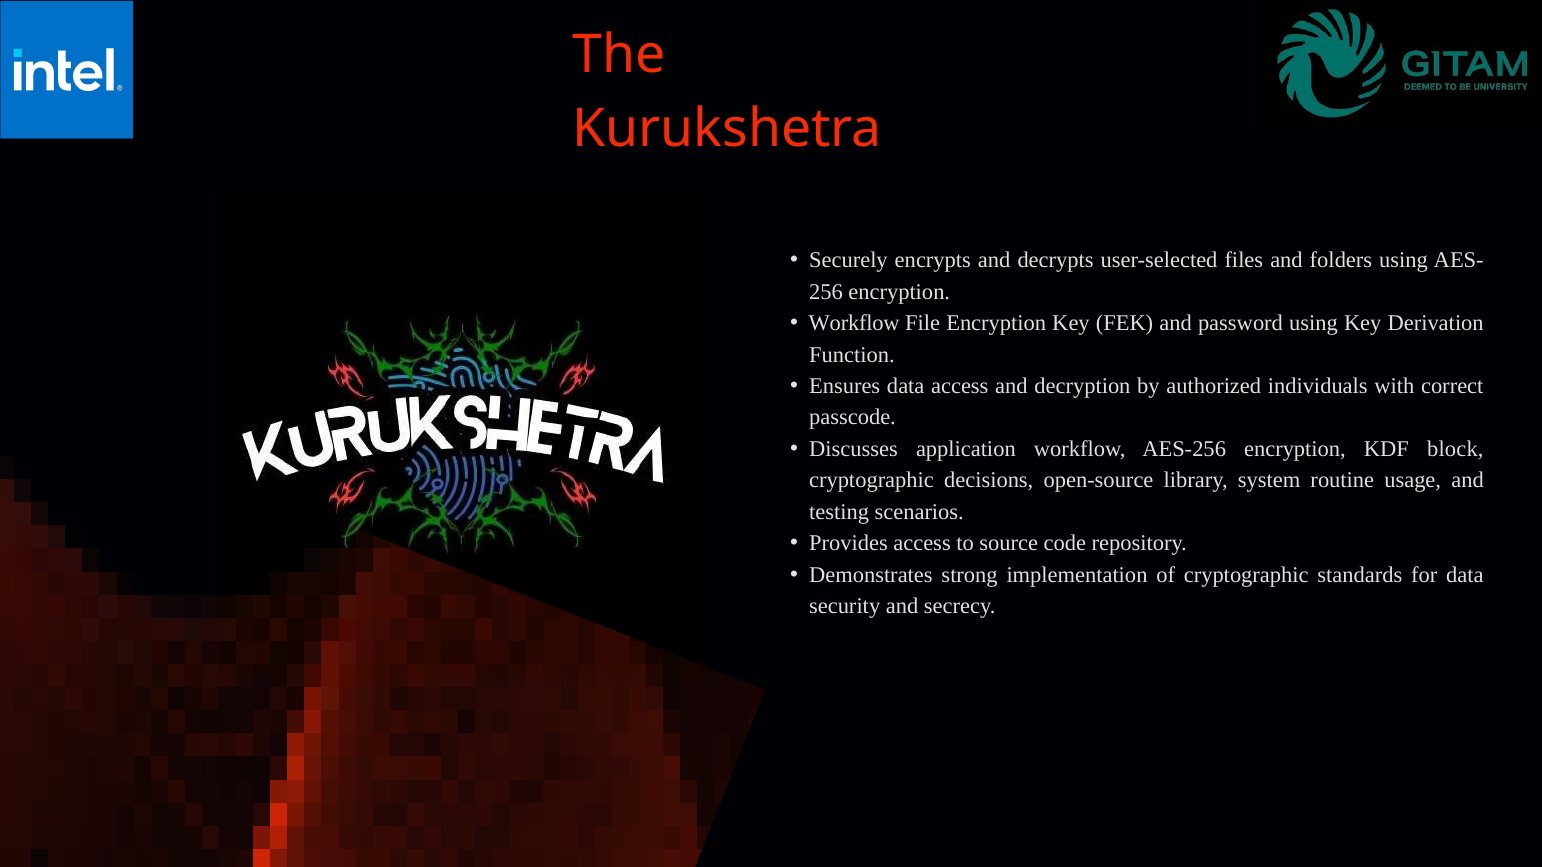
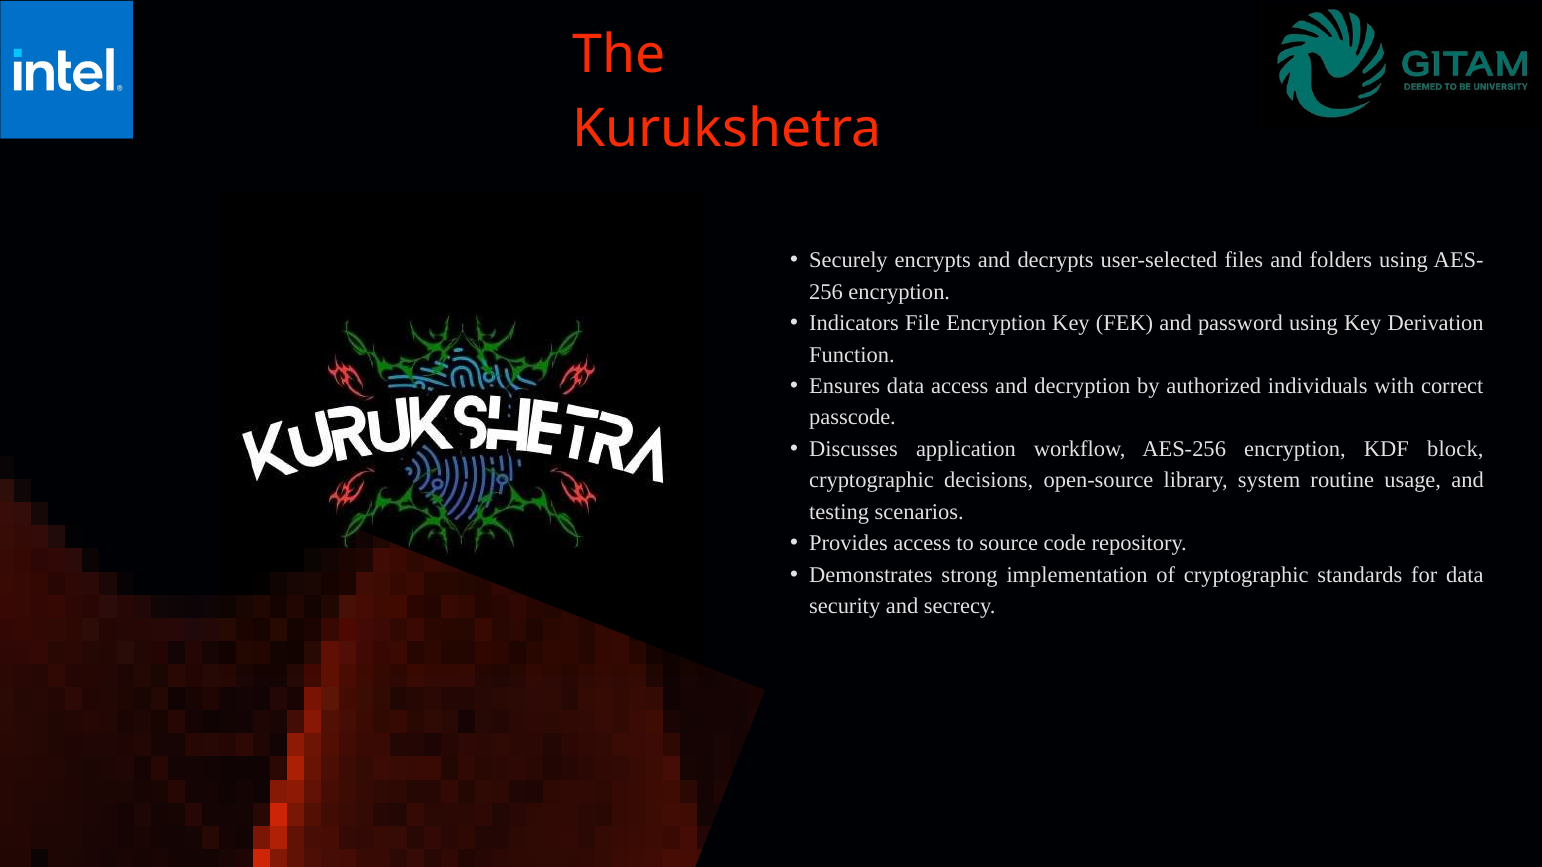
Workflow: Workflow -> Indicators (854, 323)
